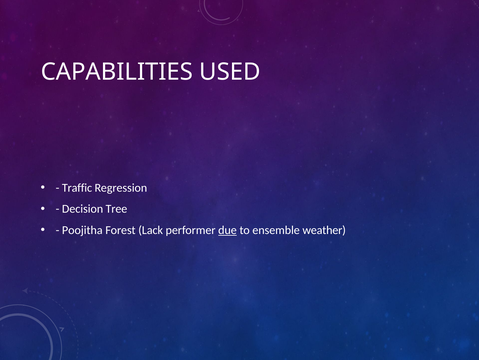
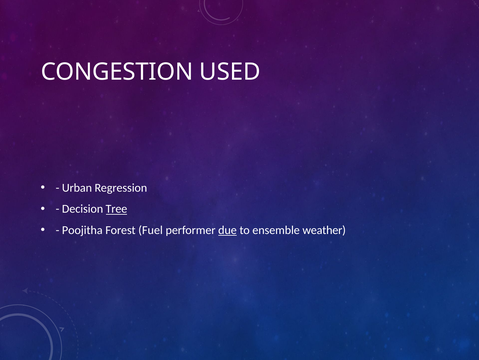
CAPABILITIES: CAPABILITIES -> CONGESTION (117, 72)
Traffic: Traffic -> Urban (77, 188)
Tree underline: none -> present (116, 209)
Lack: Lack -> Fuel (151, 230)
